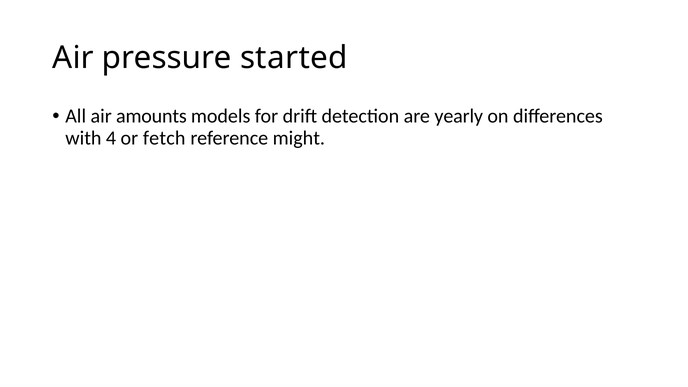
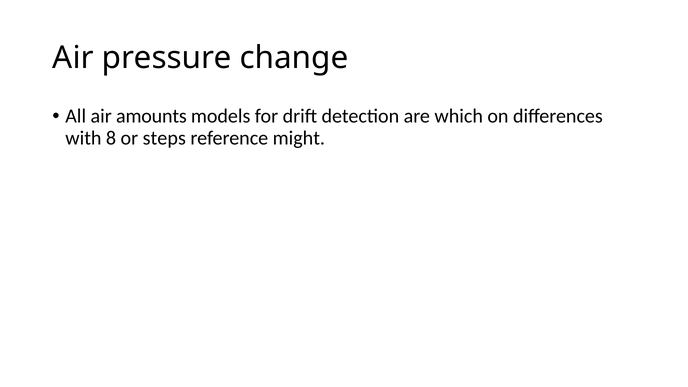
started: started -> change (294, 58)
yearly: yearly -> which (459, 116)
4: 4 -> 8 (111, 138)
fetch: fetch -> steps (164, 138)
